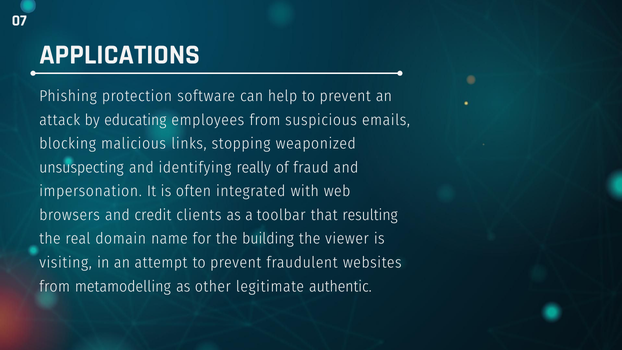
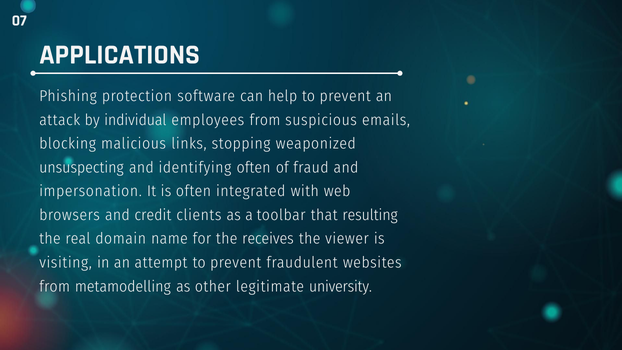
educating: educating -> individual (135, 120)
identifying really: really -> often (254, 168)
building: building -> receives (268, 239)
authentic: authentic -> university (341, 286)
